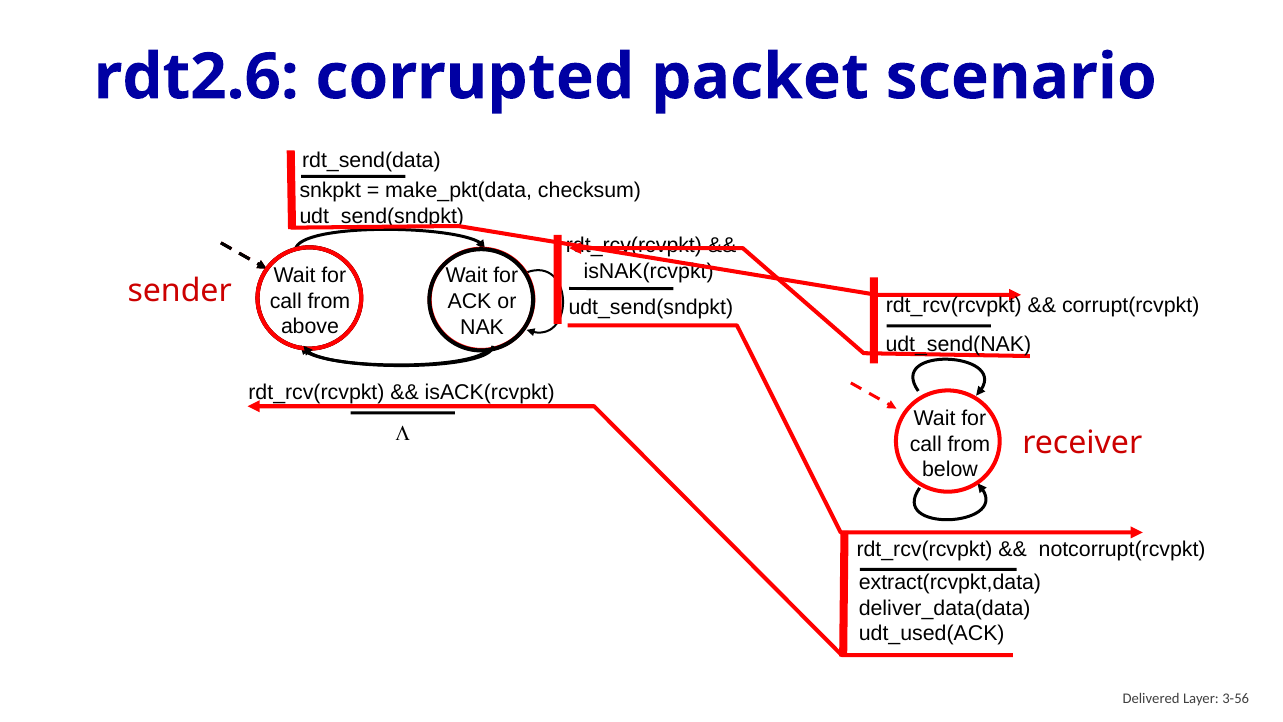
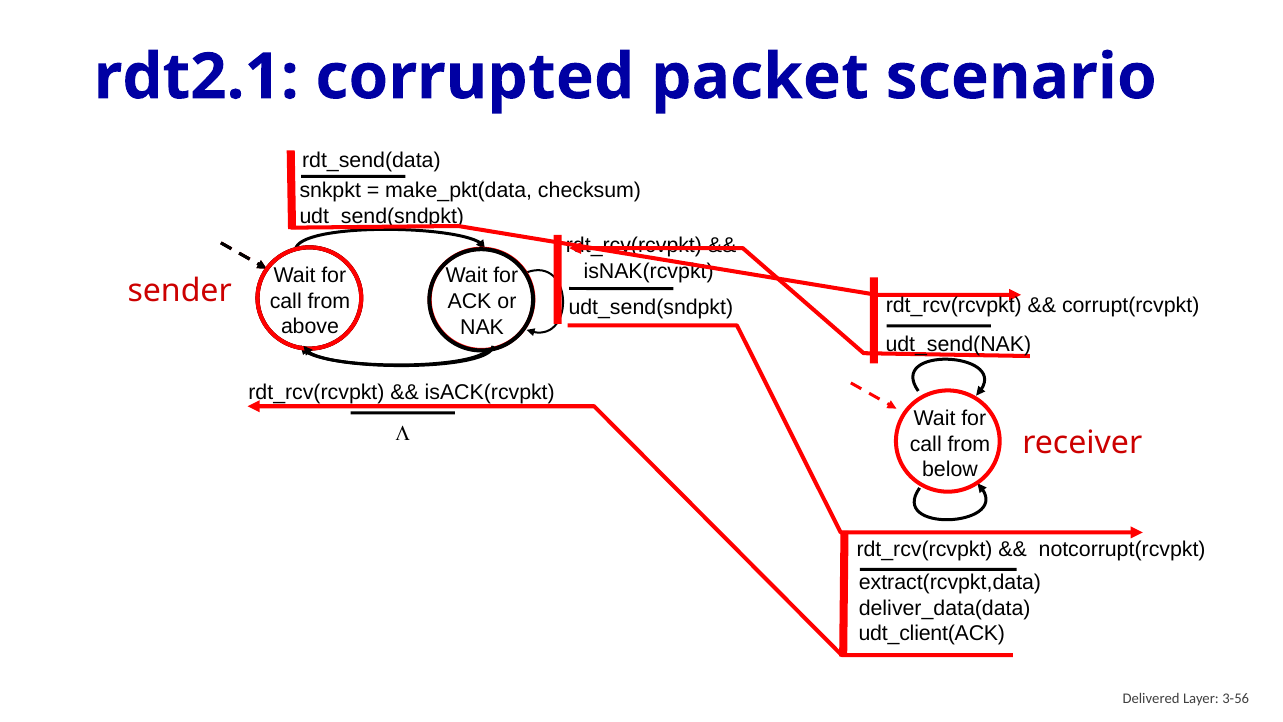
rdt2.6: rdt2.6 -> rdt2.1 (196, 77)
udt_used(ACK: udt_used(ACK -> udt_client(ACK (932, 634)
